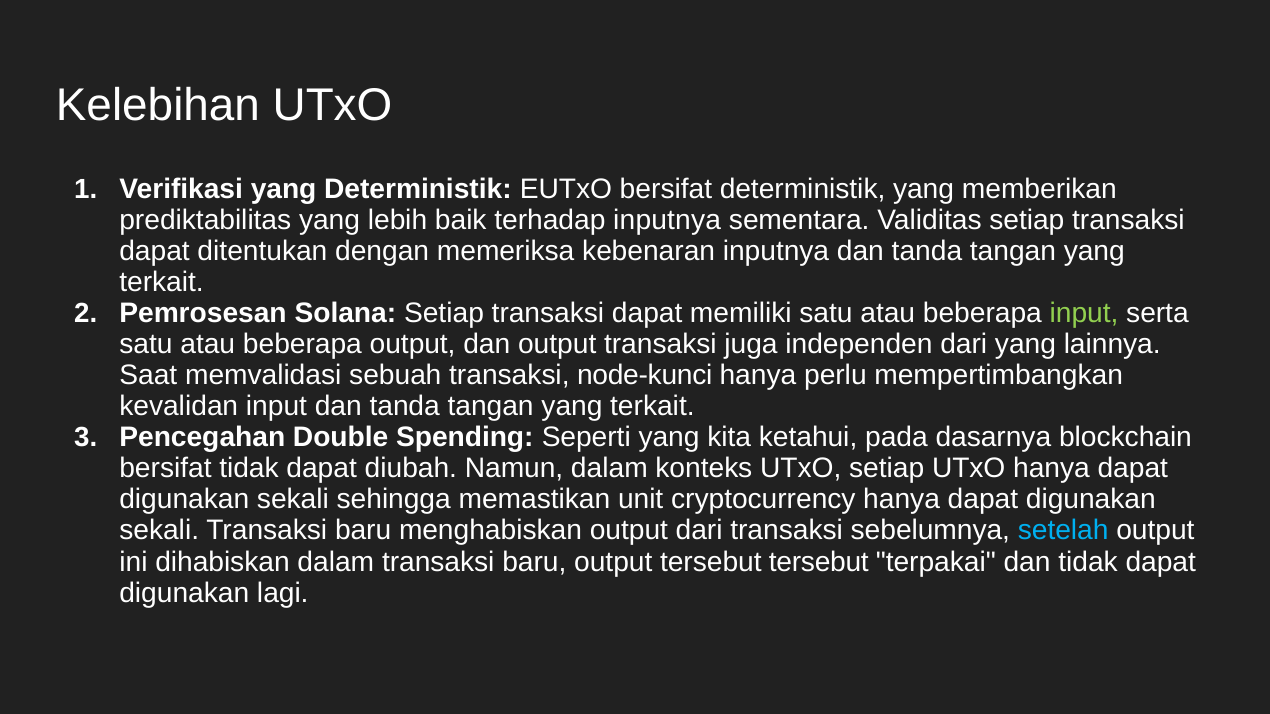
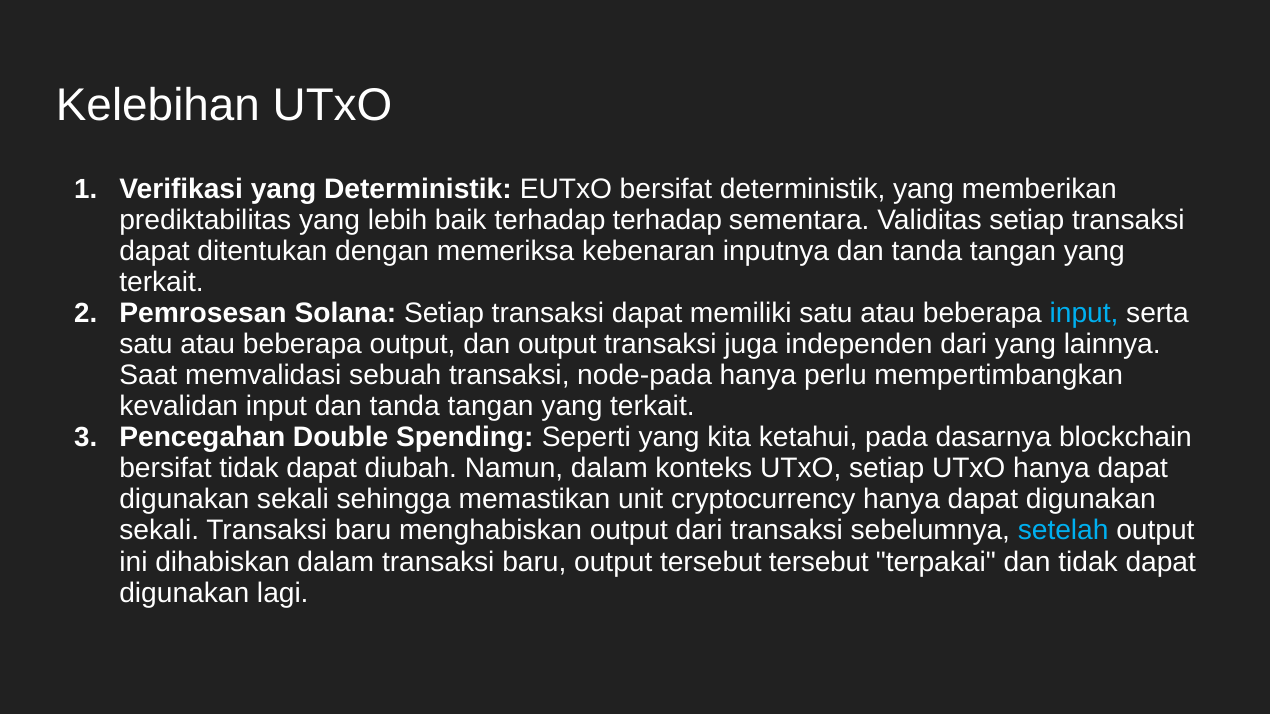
terhadap inputnya: inputnya -> terhadap (667, 220)
input colour: light green -> light blue (1084, 313)
node-kunci: node-kunci -> node-pada (645, 375)
